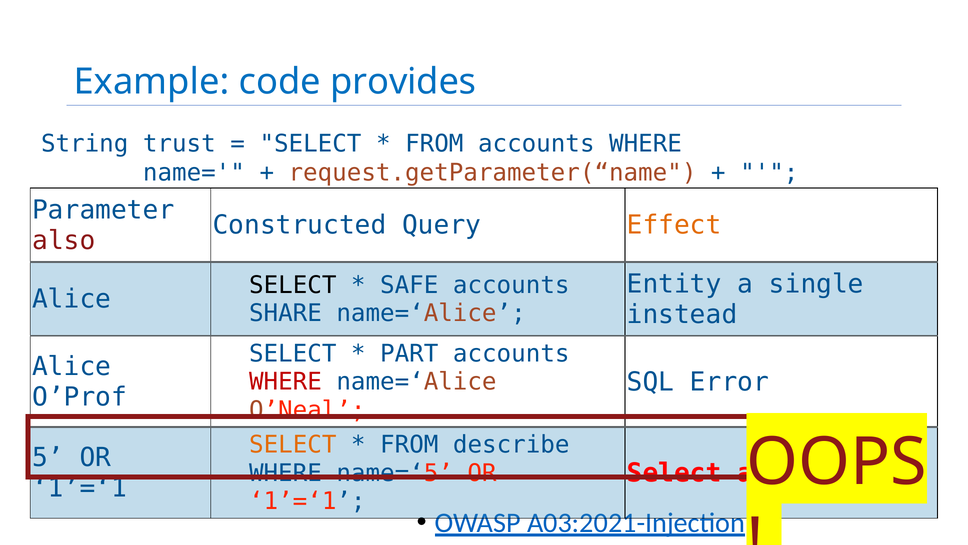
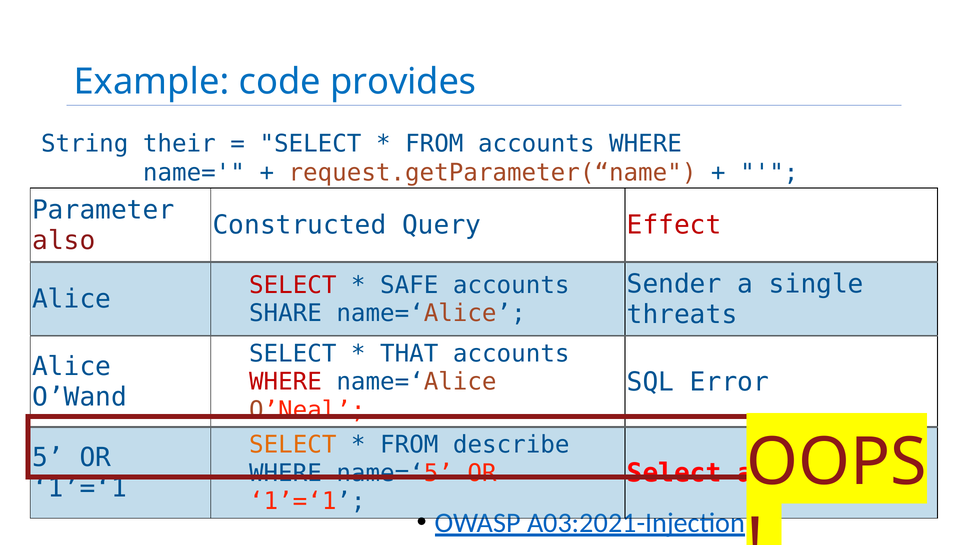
trust: trust -> their (179, 144)
Effect colour: orange -> red (674, 225)
Entity: Entity -> Sender (674, 284)
SELECT colour: black -> red (293, 285)
instead: instead -> threats (682, 314)
PART: PART -> THAT (409, 353)
O’Prof: O’Prof -> O’Wand (80, 397)
